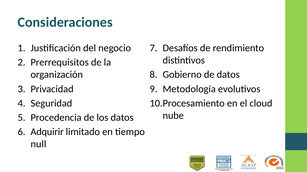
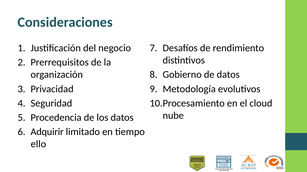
null: null -> ello (38, 145)
